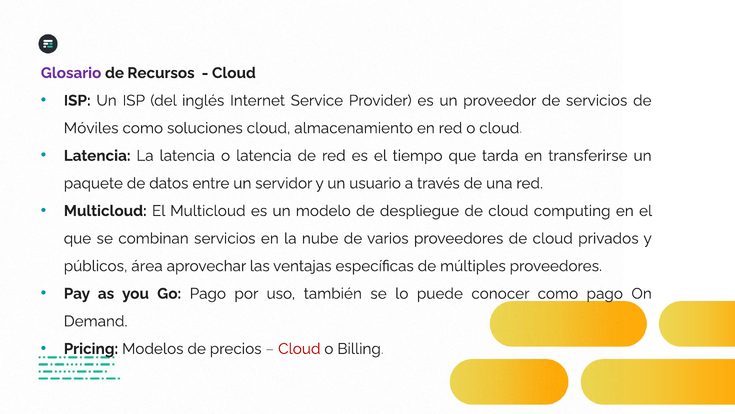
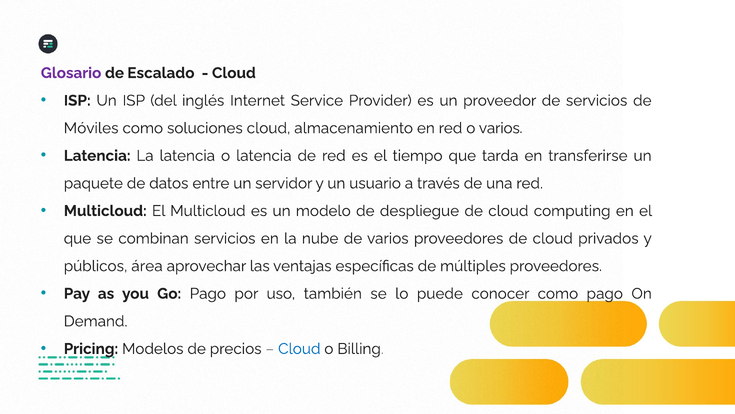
Recursos: Recursos -> Escalado (161, 73)
o cloud: cloud -> varios (501, 128)
Cloud colour: red -> blue (299, 348)
